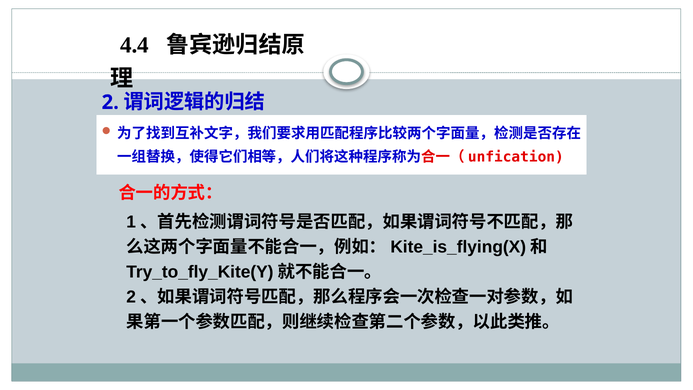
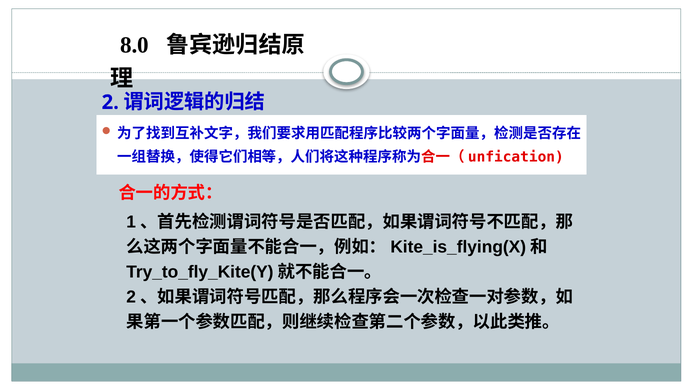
4.4: 4.4 -> 8.0 (134, 45)
